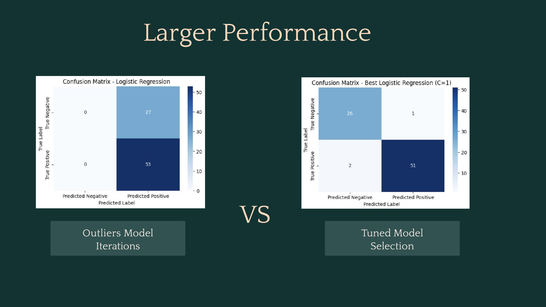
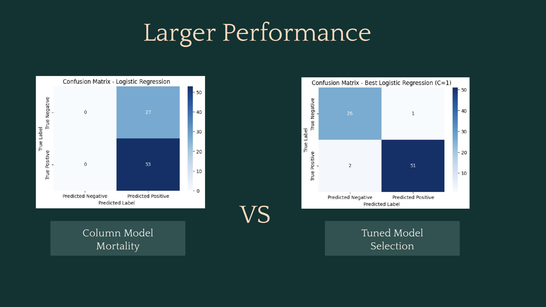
Outliers: Outliers -> Column (102, 233)
Iterations: Iterations -> Mortality (118, 246)
